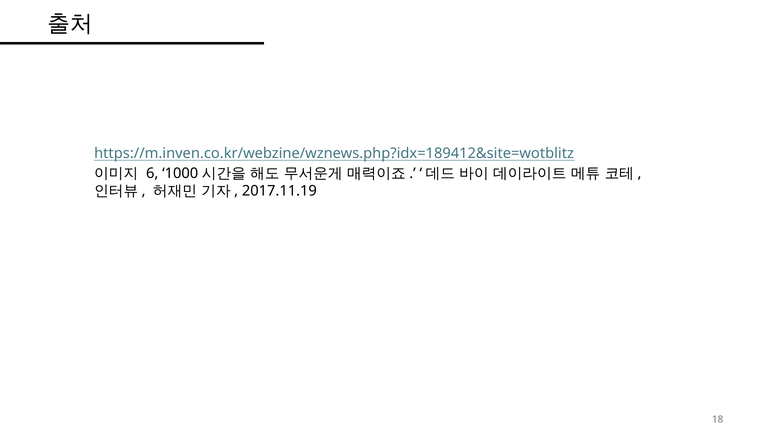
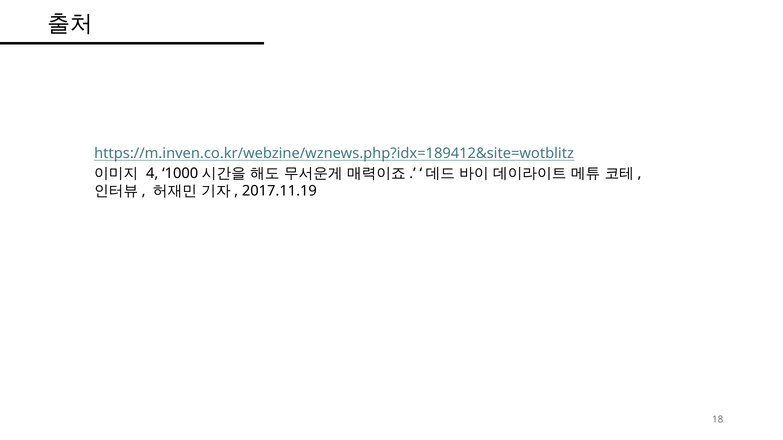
6: 6 -> 4 (152, 174)
